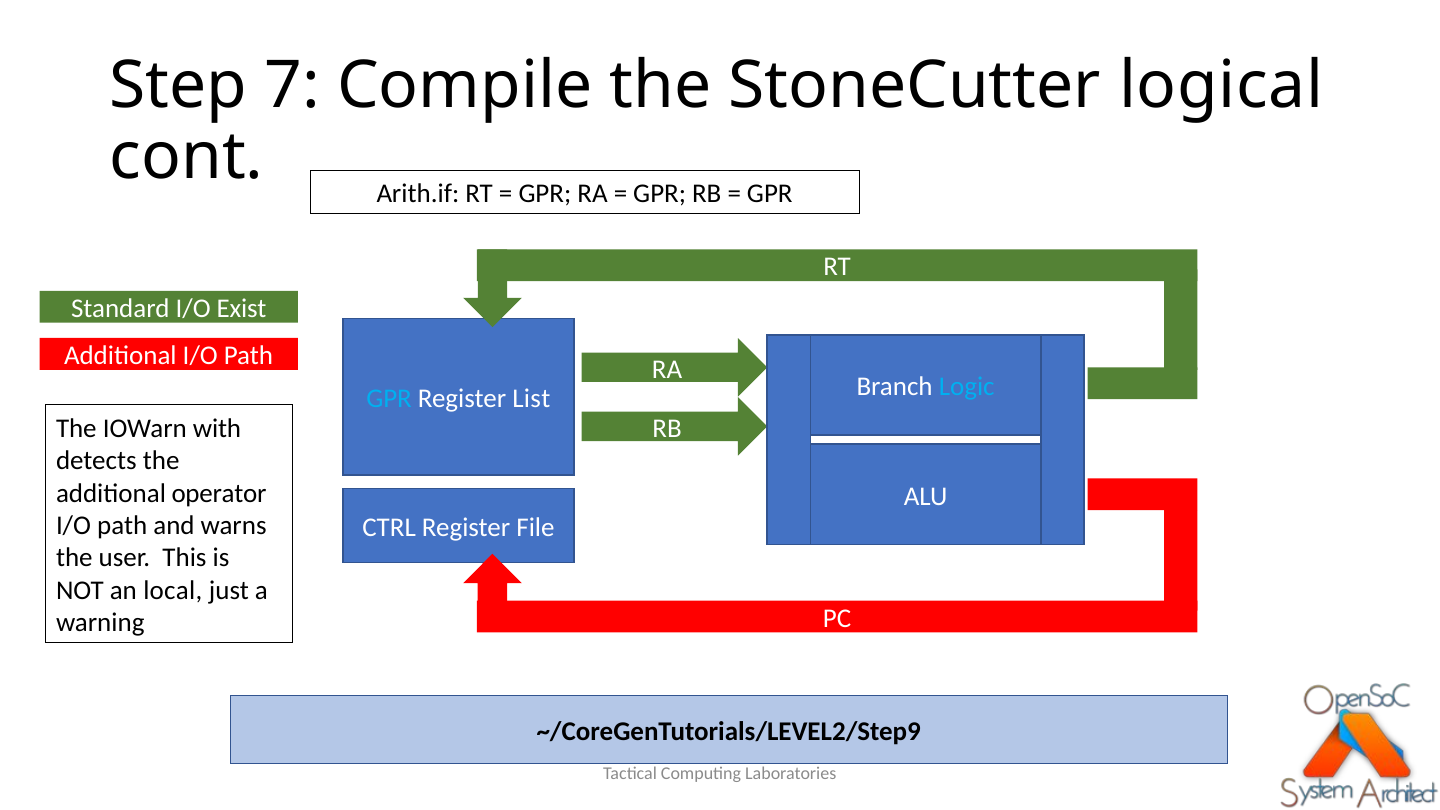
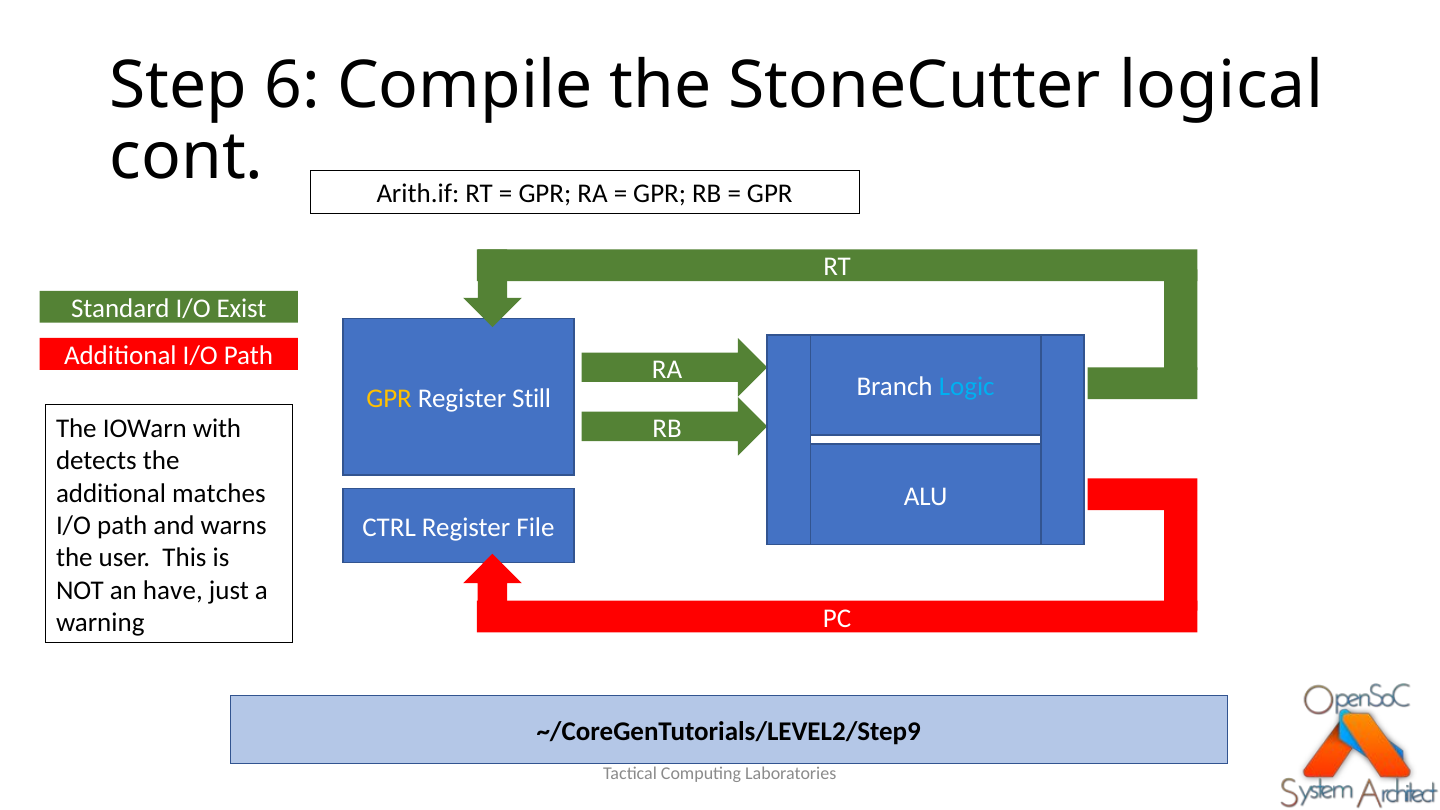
7: 7 -> 6 (293, 85)
GPR colour: light blue -> yellow (389, 398)
List: List -> Still (532, 398)
operator: operator -> matches (219, 493)
local: local -> have (173, 590)
